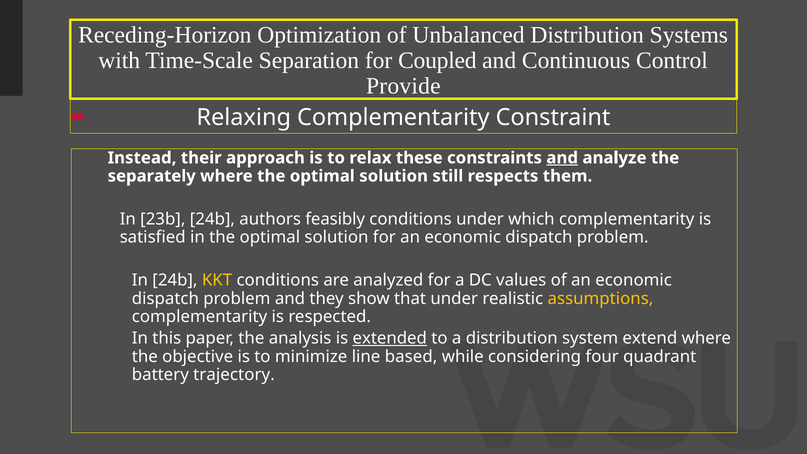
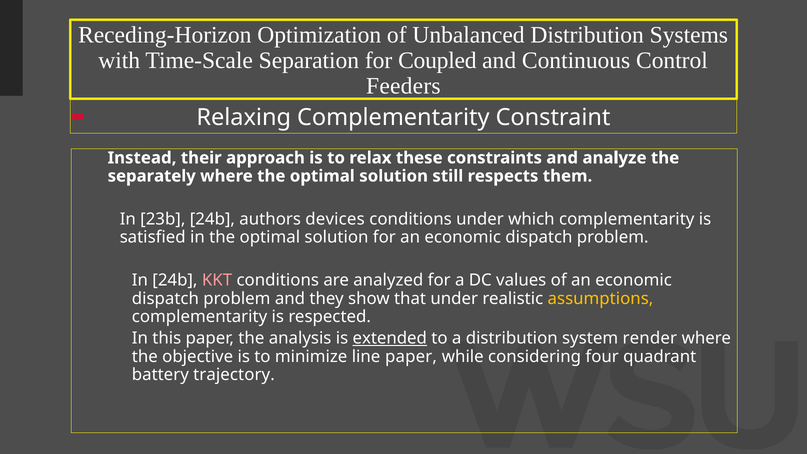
Provide: Provide -> Feeders (403, 86)
and underline: present -> none (562, 158)
feasibly: feasibly -> devices (335, 219)
KKT colour: yellow -> pink (217, 280)
extend: extend -> render (650, 338)
line based: based -> paper (411, 356)
